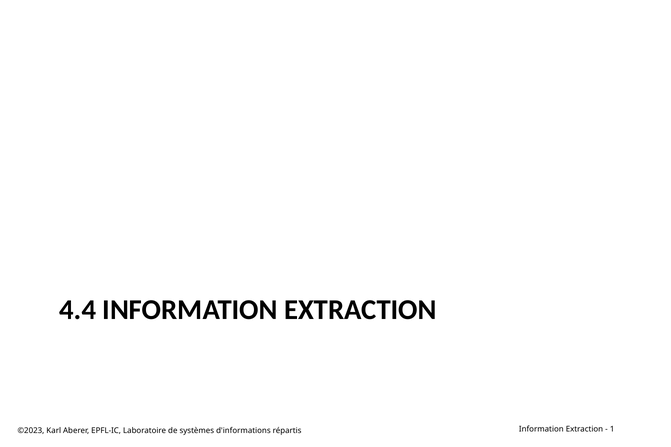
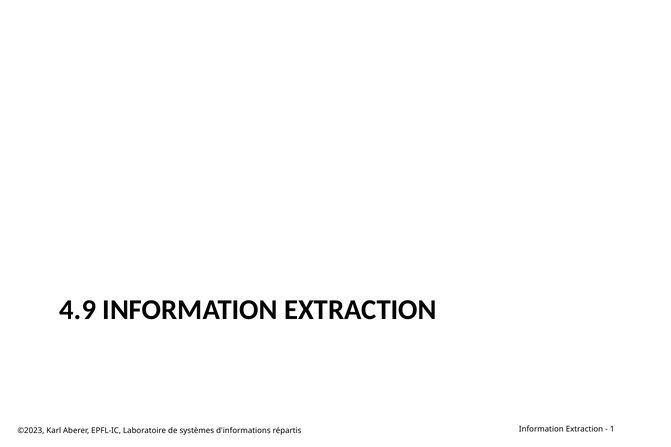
4.4: 4.4 -> 4.9 (78, 310)
